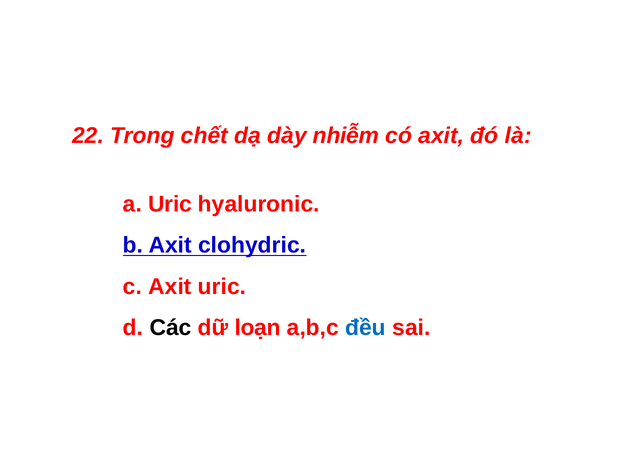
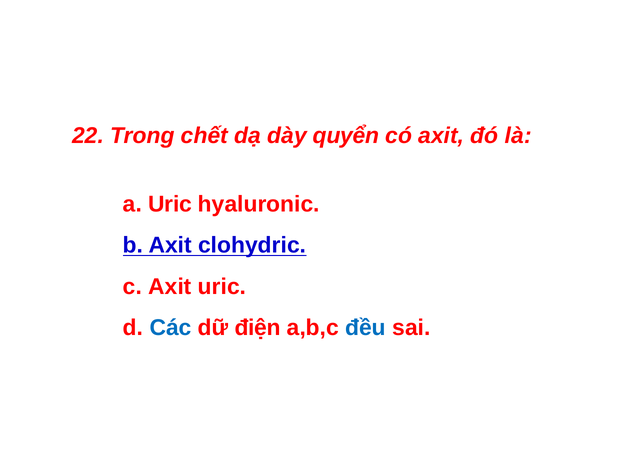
nhiễm: nhiễm -> quyển (346, 136)
Các colour: black -> blue (171, 328)
loạn: loạn -> điện (258, 328)
